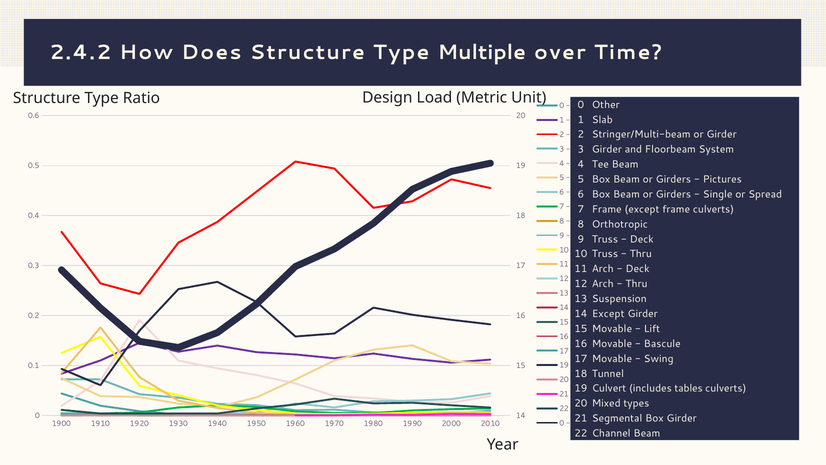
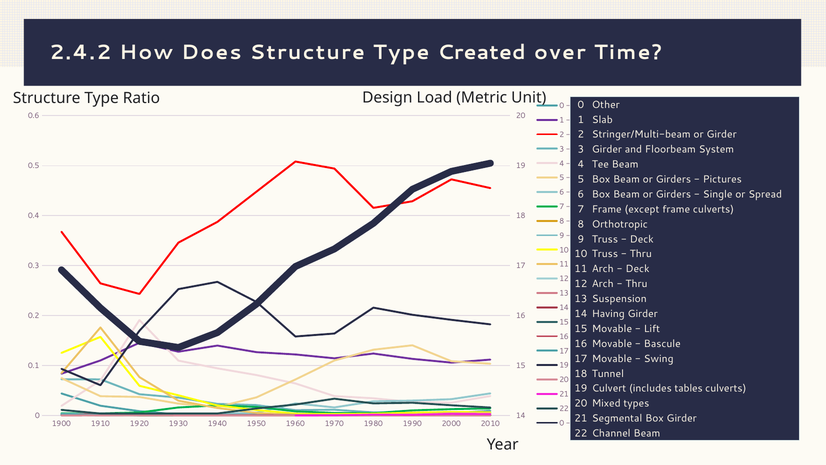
Multiple: Multiple -> Created (482, 52)
14 Except: Except -> Having (608, 314)
